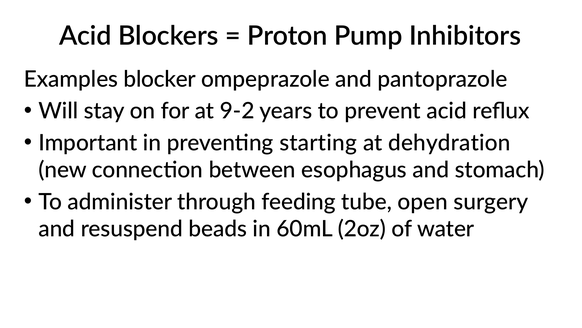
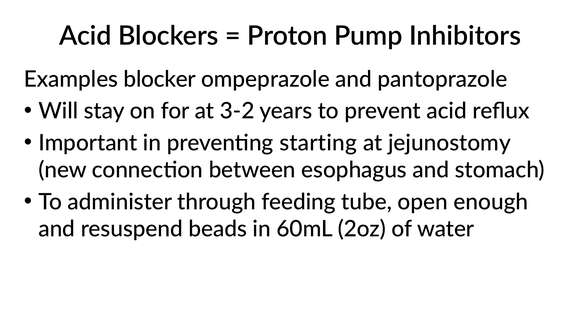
9-2: 9-2 -> 3-2 (237, 111)
dehydration: dehydration -> jejunostomy (449, 143)
surgery: surgery -> enough (491, 202)
